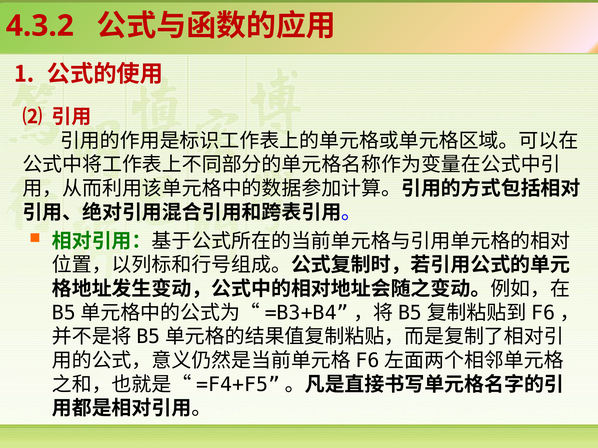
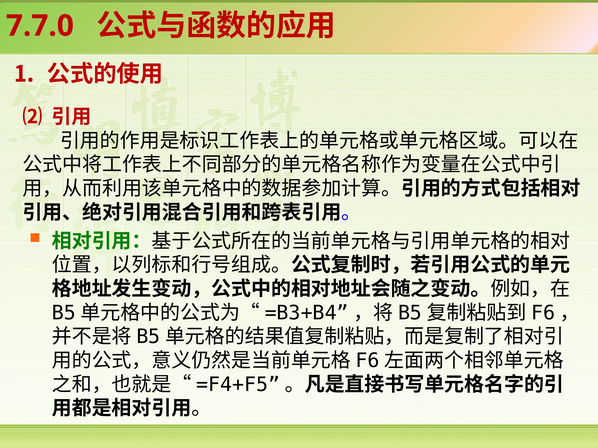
4.3.2: 4.3.2 -> 7.7.0 (40, 26)
